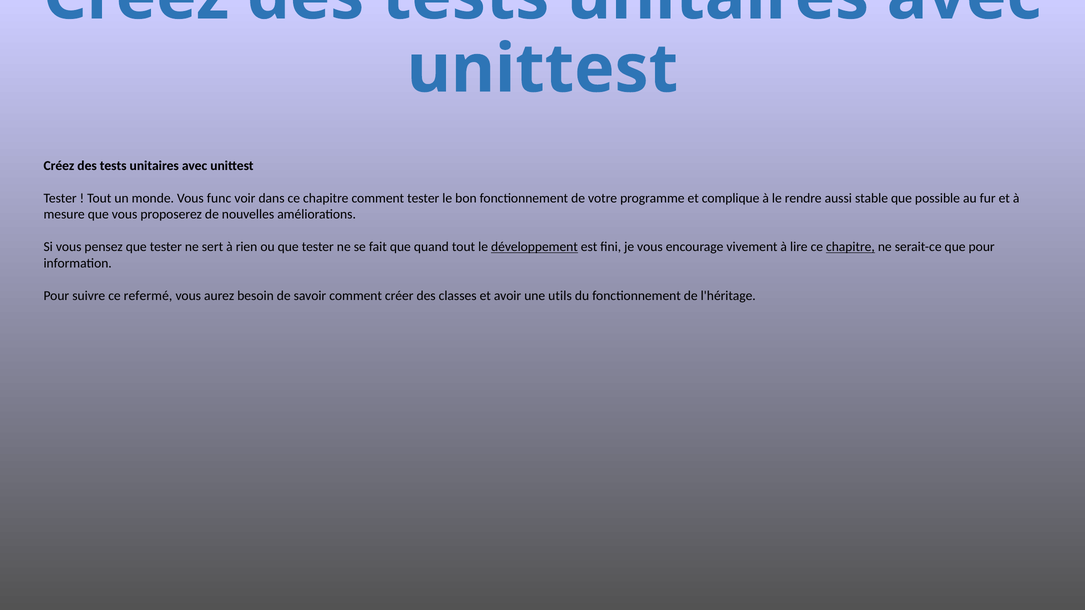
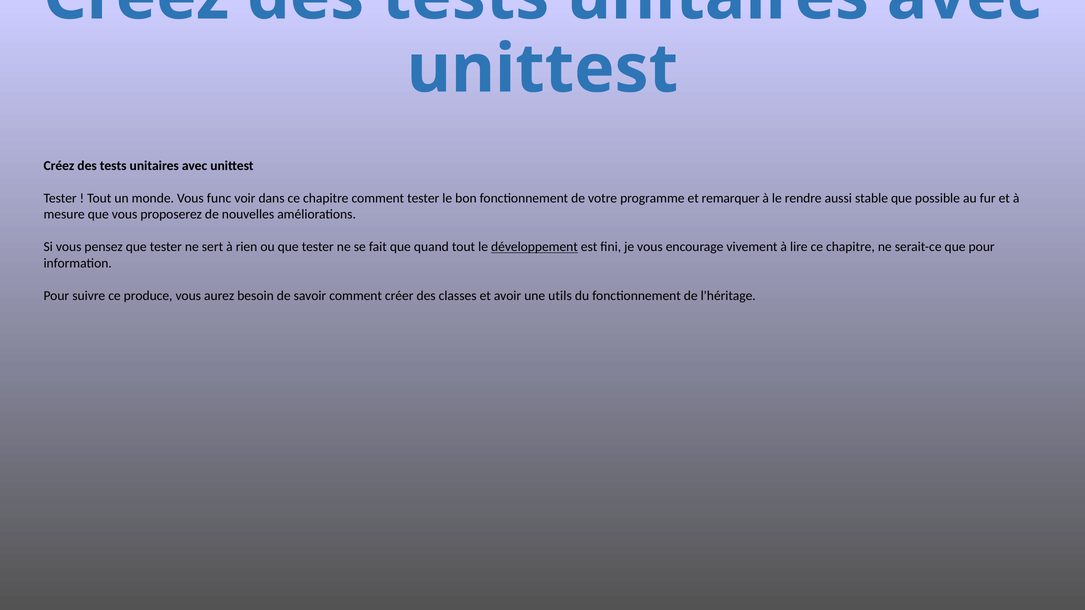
complique: complique -> remarquer (731, 198)
chapitre underline: present -> none (850, 247)
refermé: refermé -> produce (148, 296)
